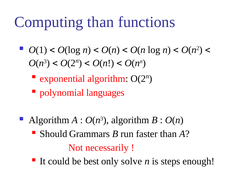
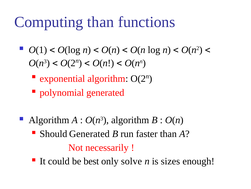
polynomial languages: languages -> generated (105, 92)
Should Grammars: Grammars -> Generated (89, 133)
steps: steps -> sizes (170, 161)
